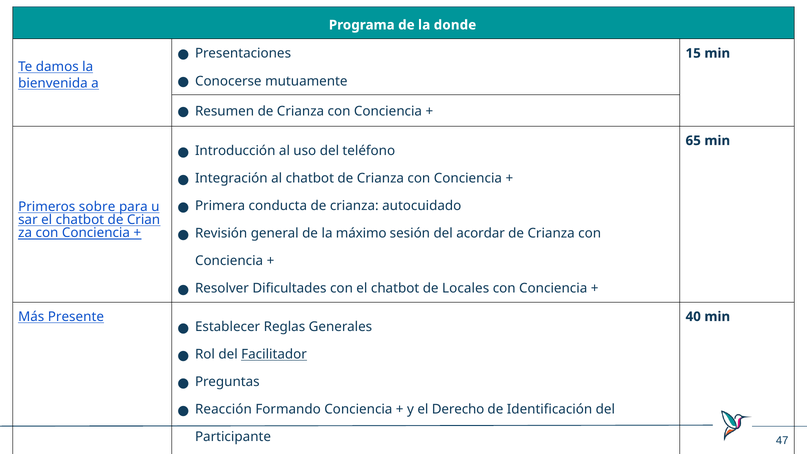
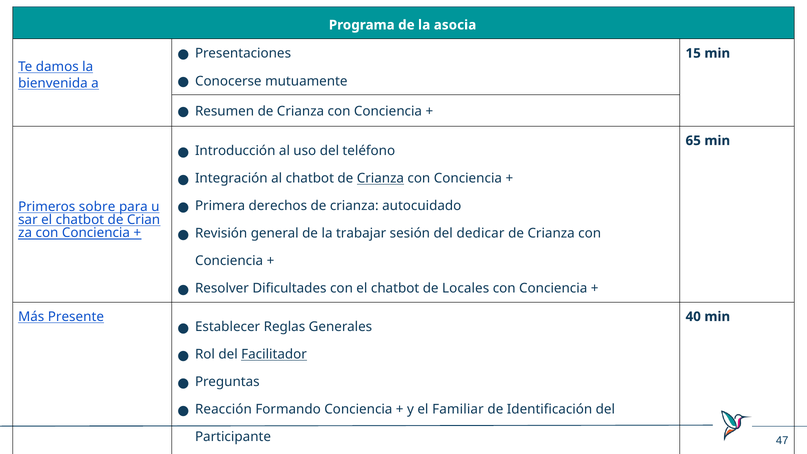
donde: donde -> asocia (455, 25)
Crianza underline: none -> present (380, 178)
conducta: conducta -> derechos (278, 206)
máximo: máximo -> trabajar (361, 233)
acordar: acordar -> dedicar (480, 233)
Derecho: Derecho -> Familiar (458, 409)
